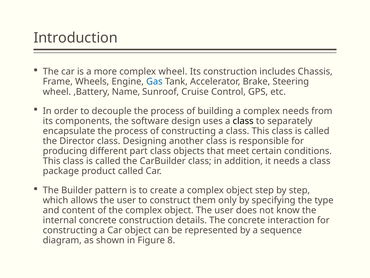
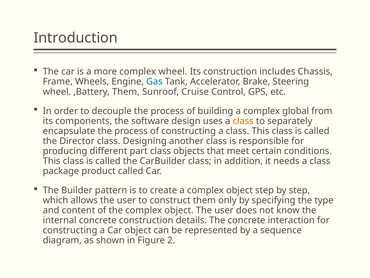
,Battery Name: Name -> Them (126, 92)
complex needs: needs -> global (296, 111)
class colour: black -> orange (243, 121)
8: 8 -> 2 (171, 240)
